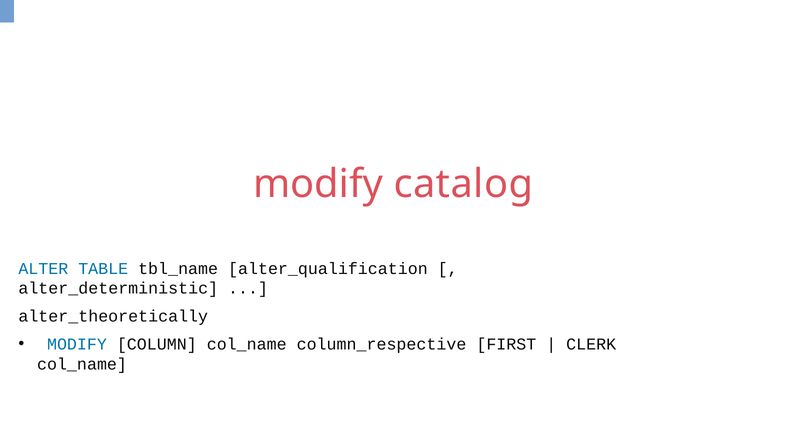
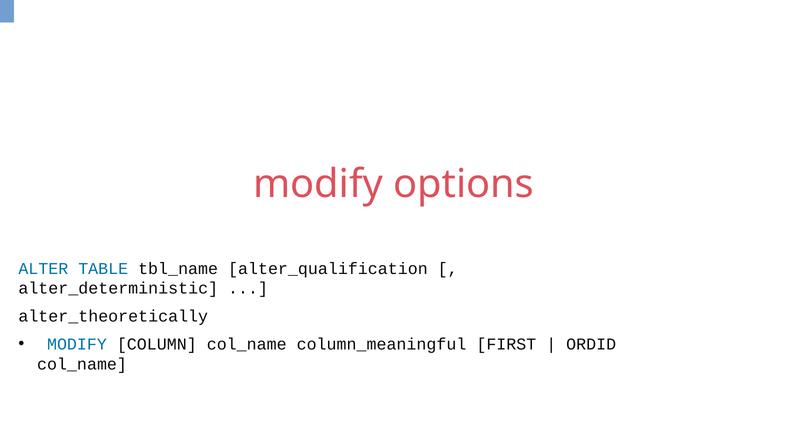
catalog: catalog -> options (464, 184)
column_respective: column_respective -> column_meaningful (382, 344)
CLERK: CLERK -> ORDID (591, 344)
